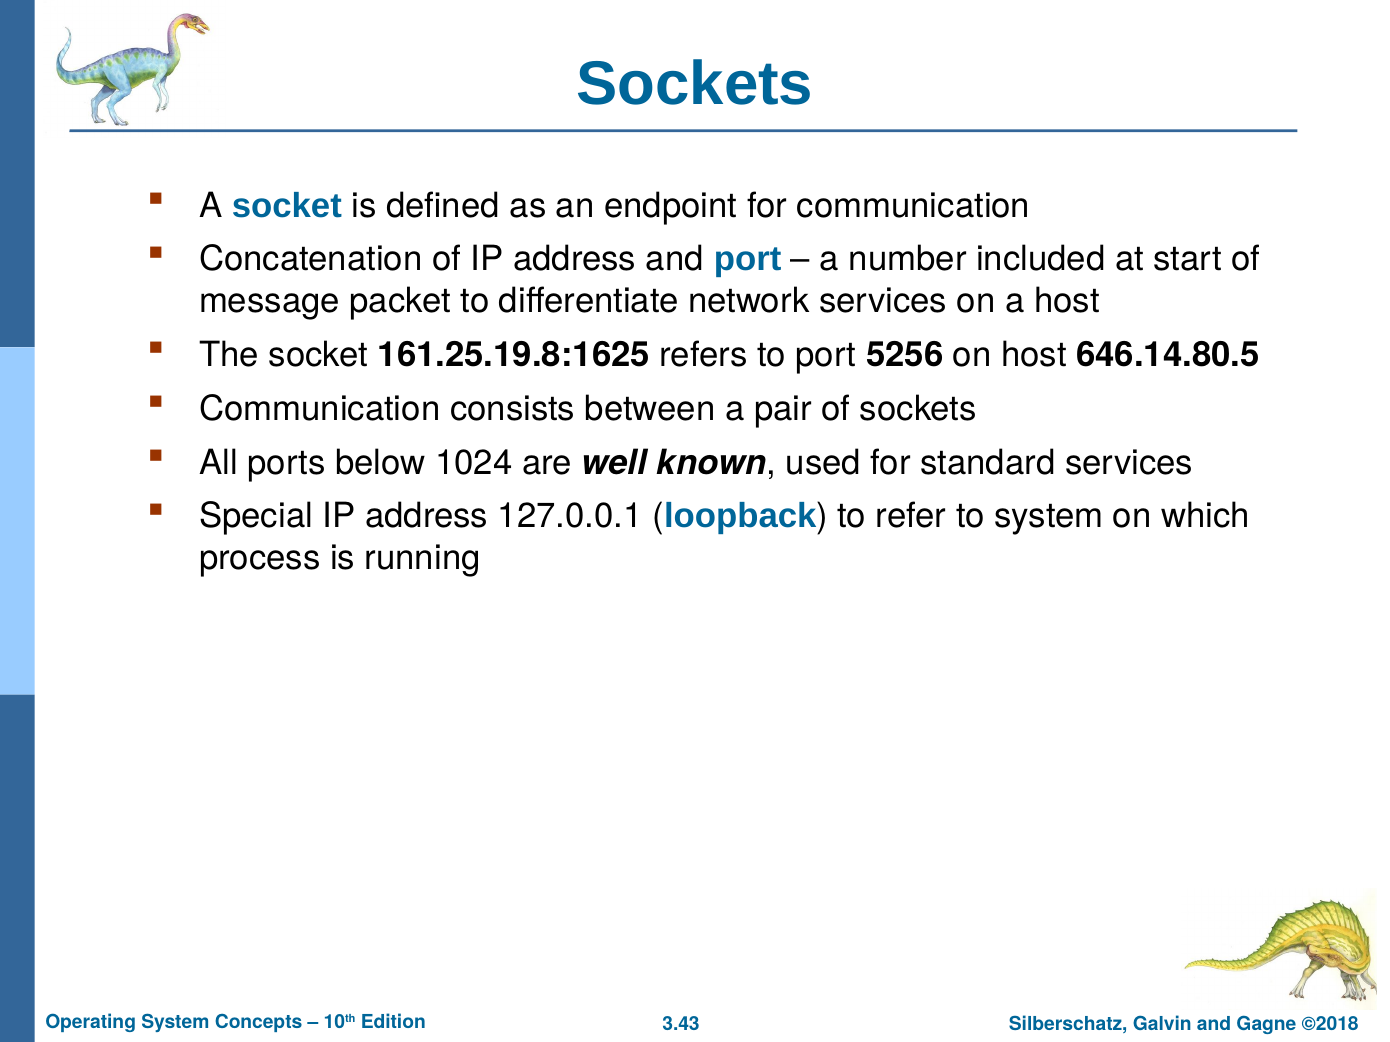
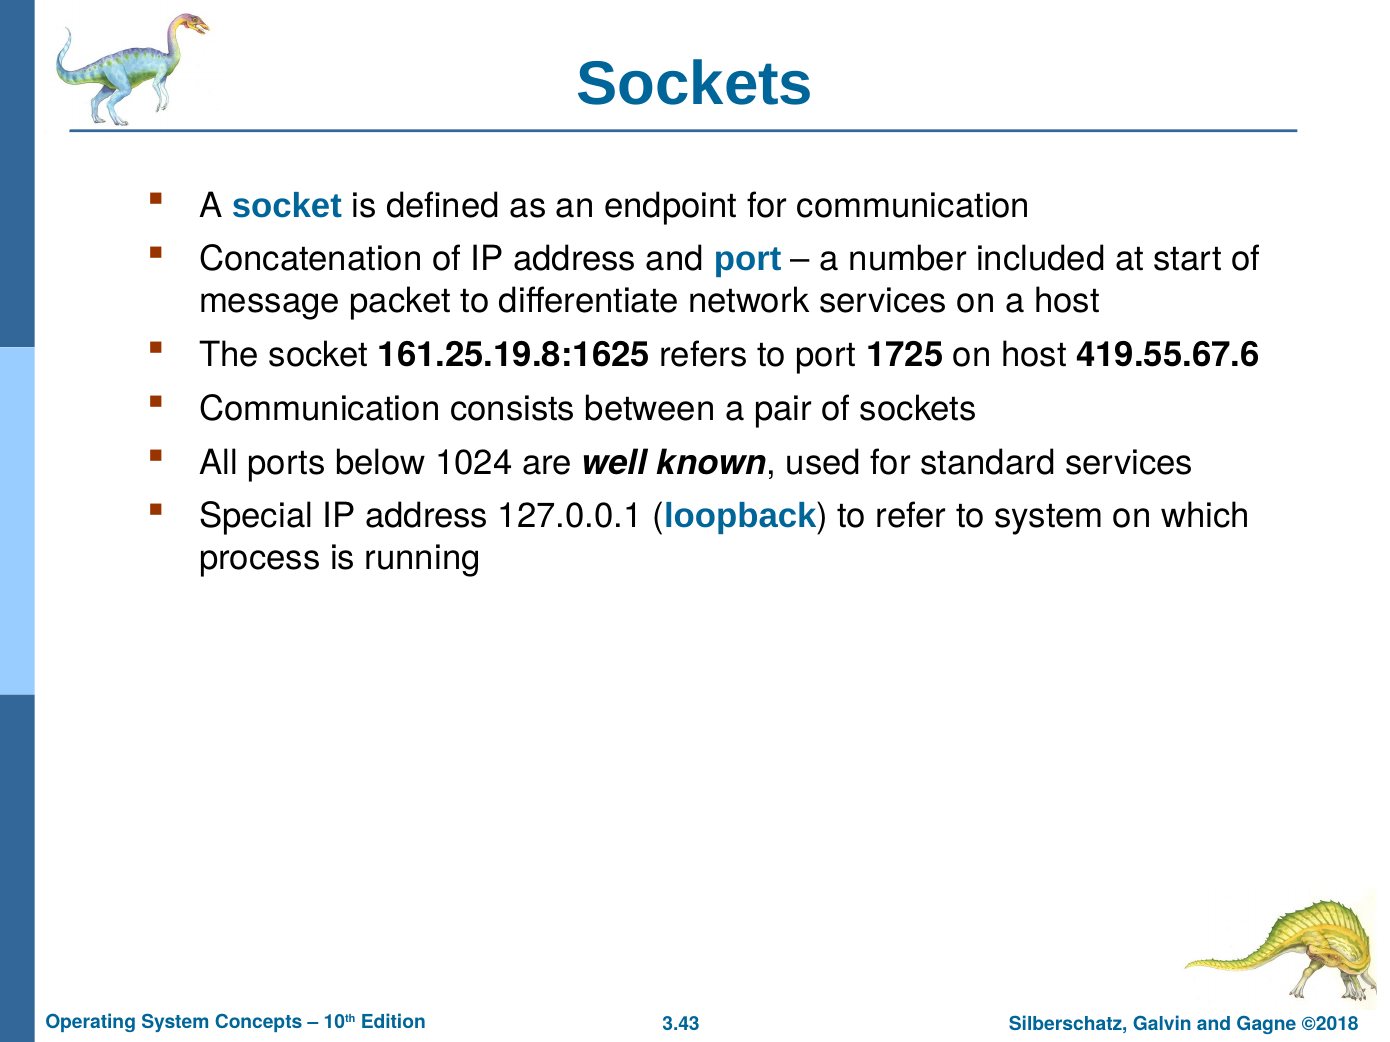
5256: 5256 -> 1725 (905, 355)
646.14.80.5: 646.14.80.5 -> 419.55.67.6 (1168, 355)
